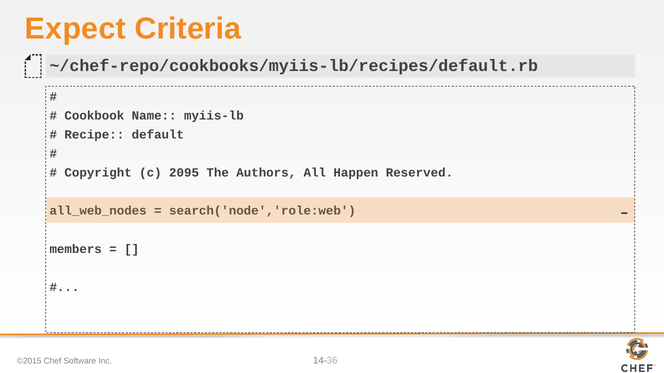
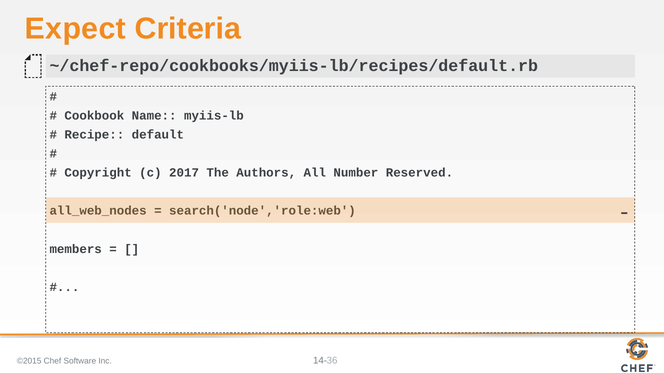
2095: 2095 -> 2017 (184, 173)
Happen: Happen -> Number (356, 173)
